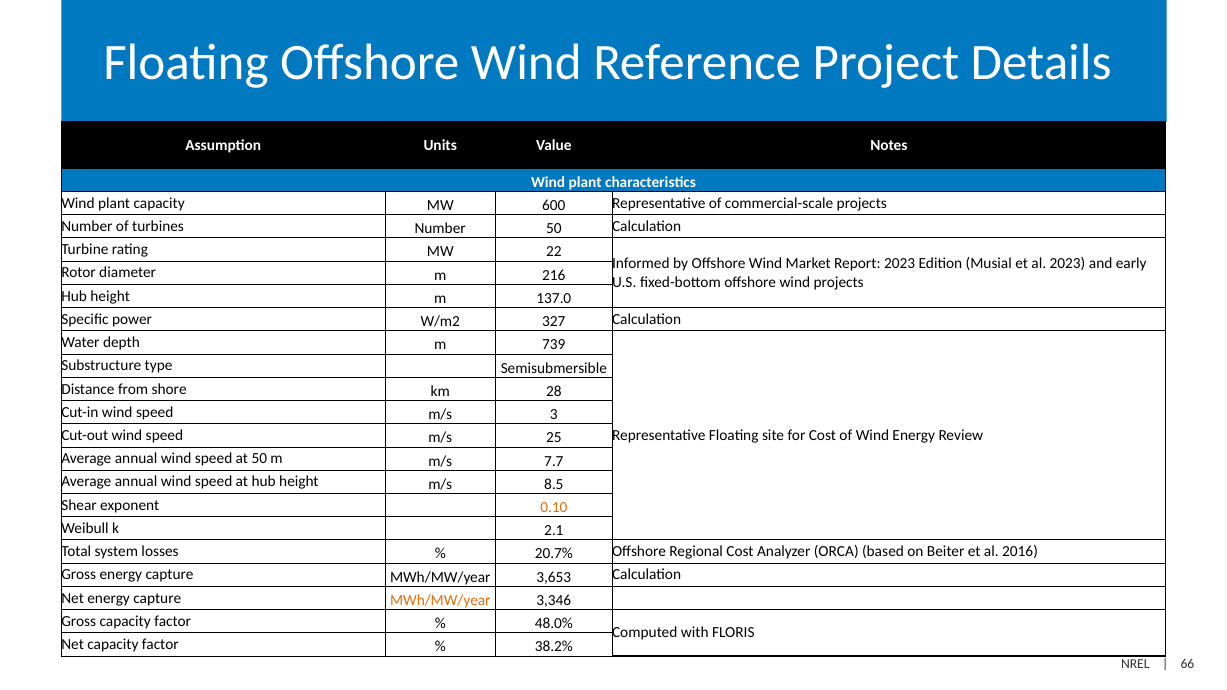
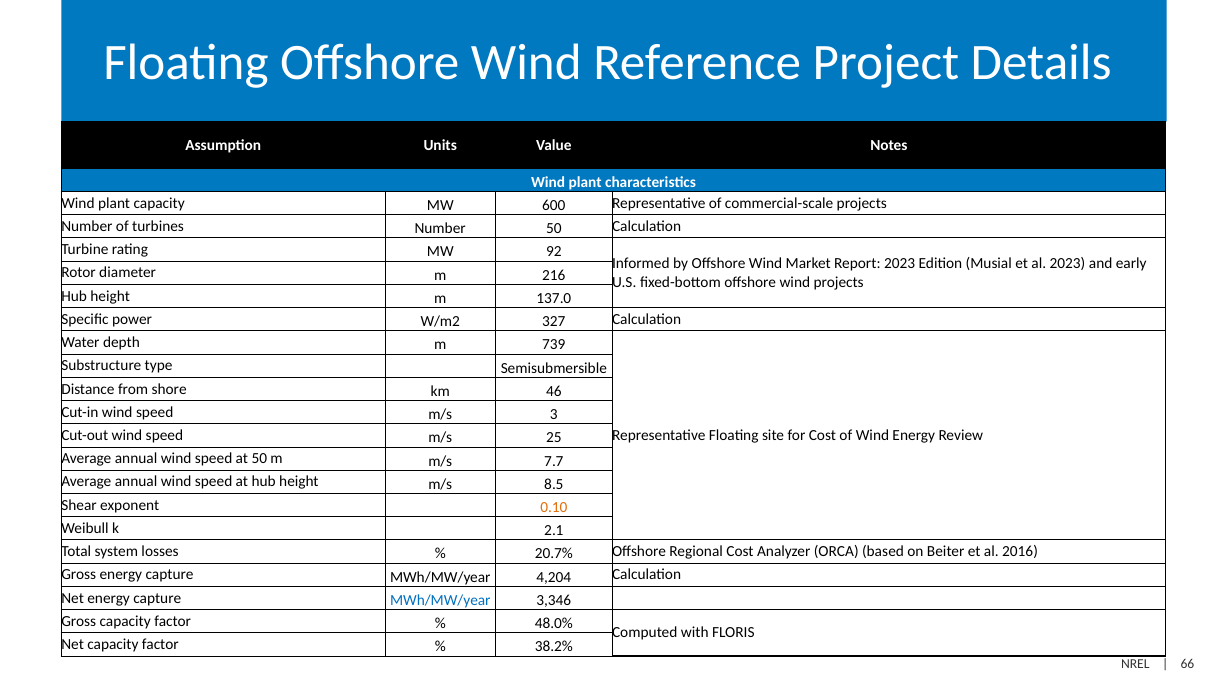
22: 22 -> 92 (554, 252)
28: 28 -> 46 (554, 391)
3,653: 3,653 -> 4,204 (554, 577)
MWh/MW/year colour: orange -> blue (440, 601)
